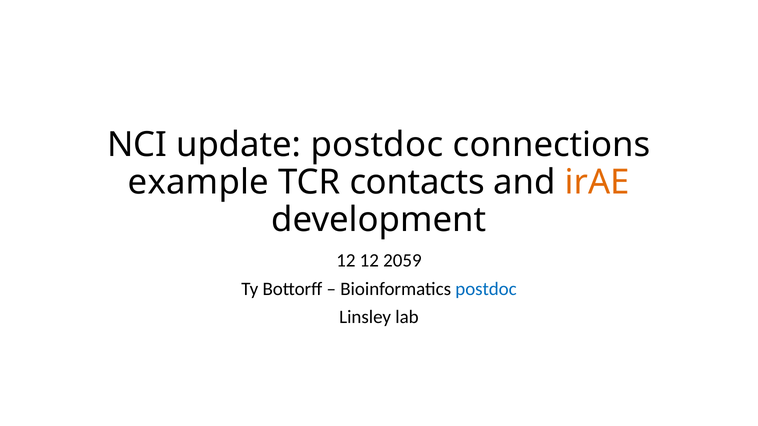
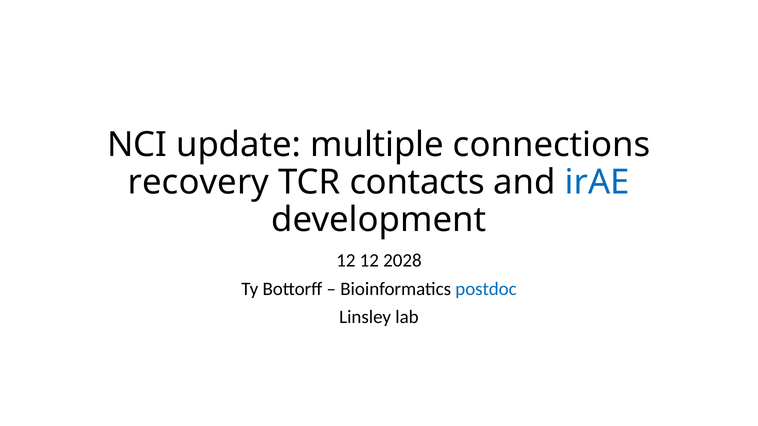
update postdoc: postdoc -> multiple (377, 145)
example: example -> recovery (199, 183)
irAE colour: orange -> blue (597, 183)
2059: 2059 -> 2028 (402, 261)
